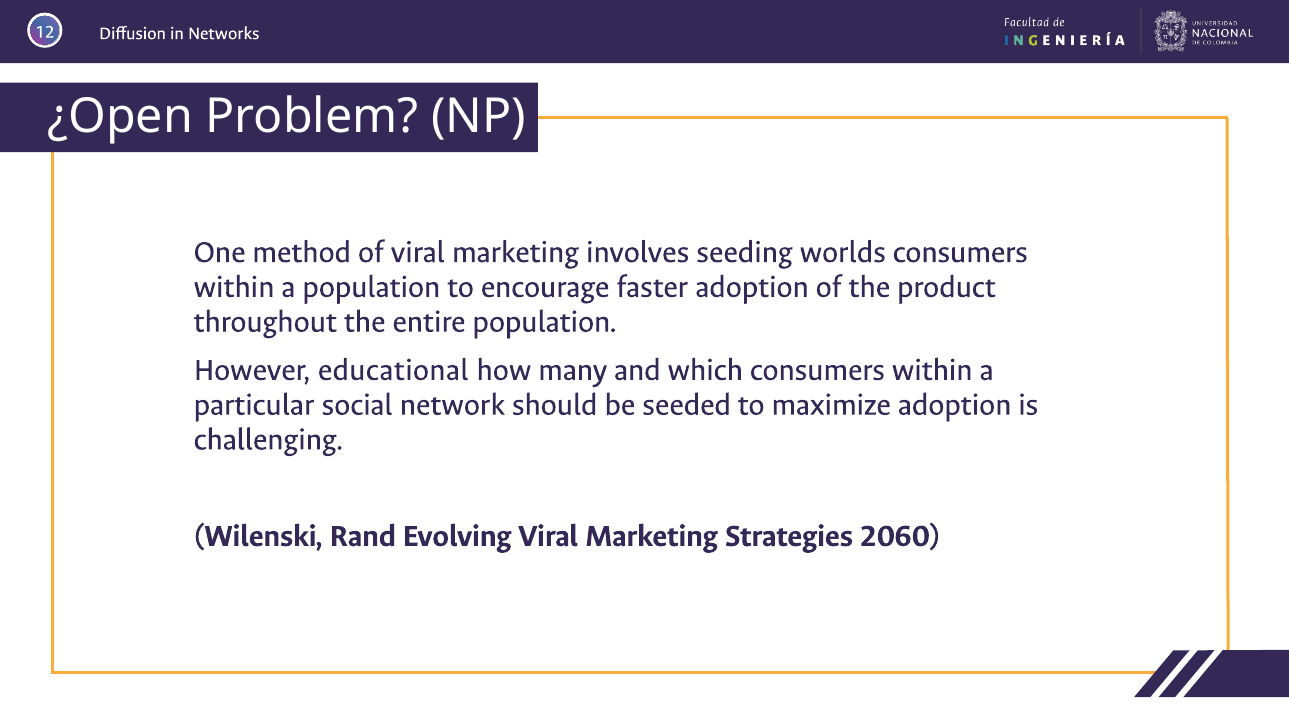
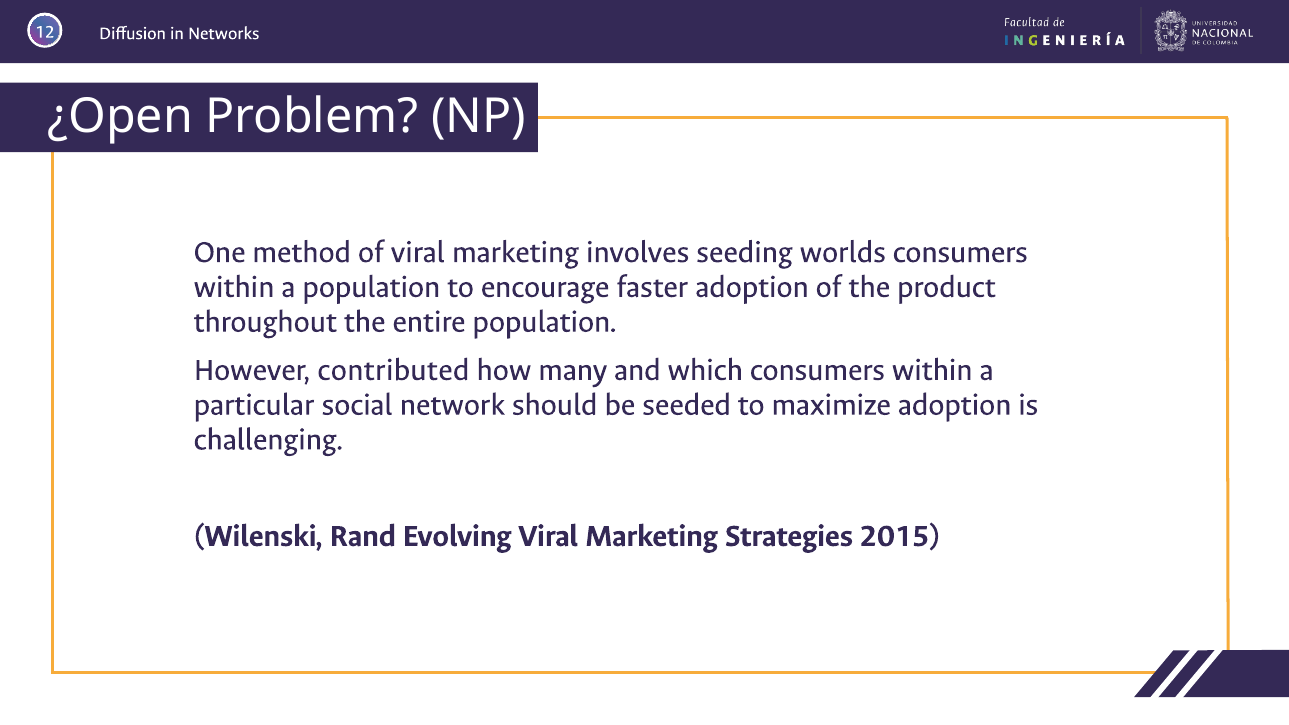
educational: educational -> contributed (393, 369)
2060: 2060 -> 2015 (900, 535)
